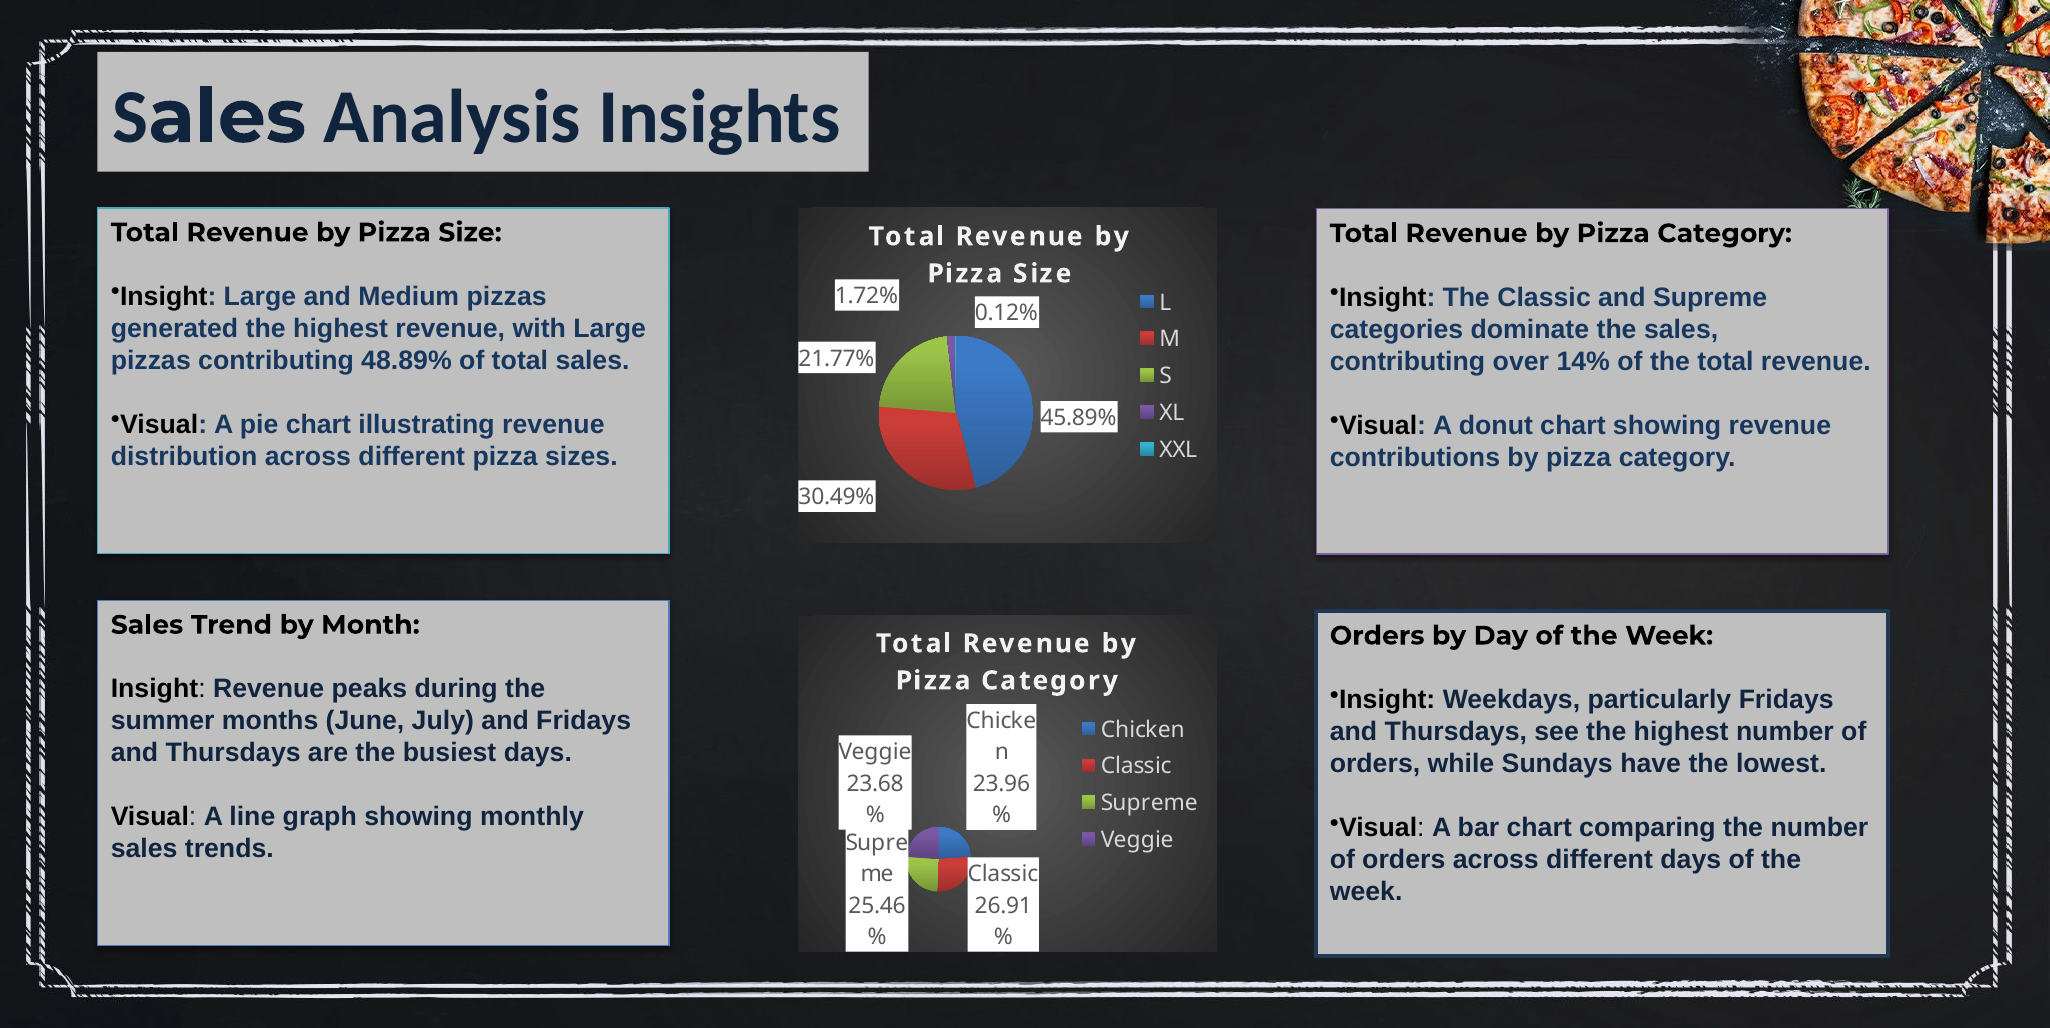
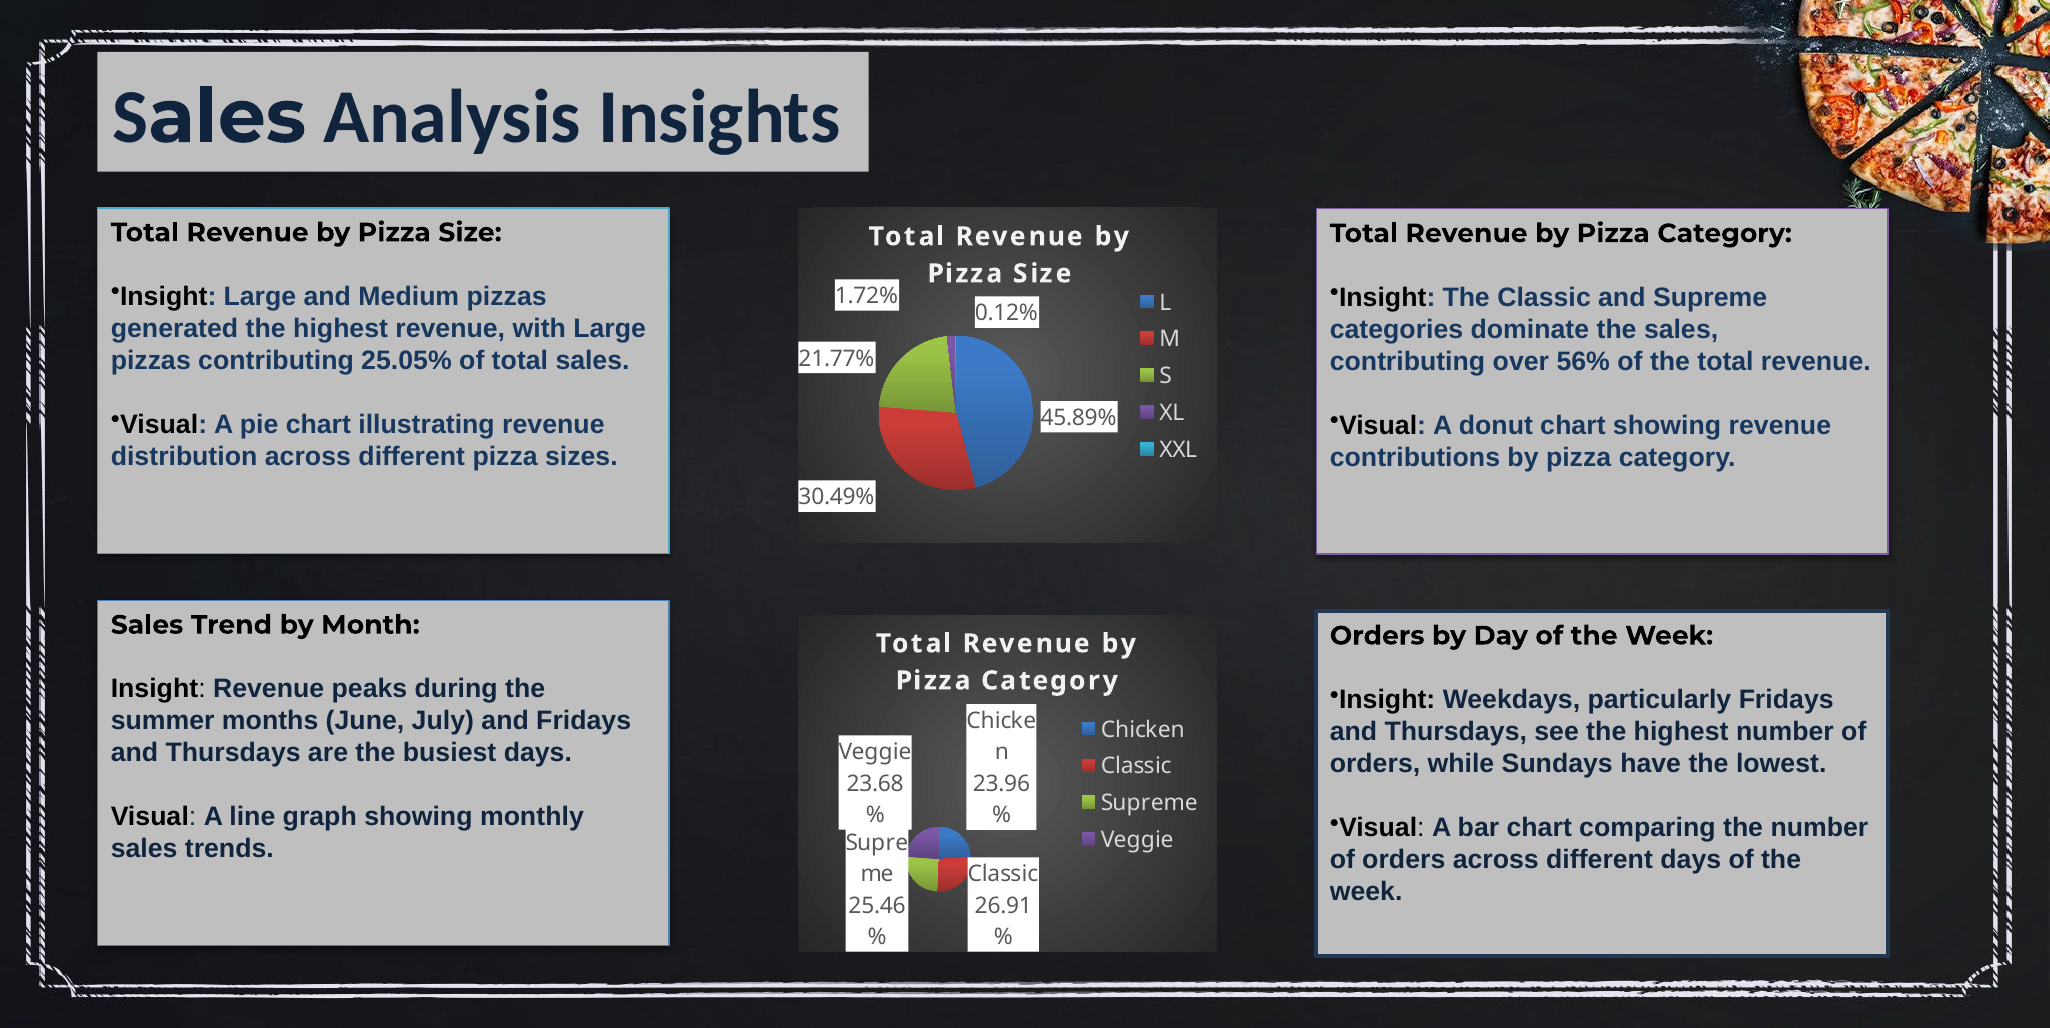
48.89%: 48.89% -> 25.05% (406, 360)
14%: 14% -> 56% (1583, 361)
